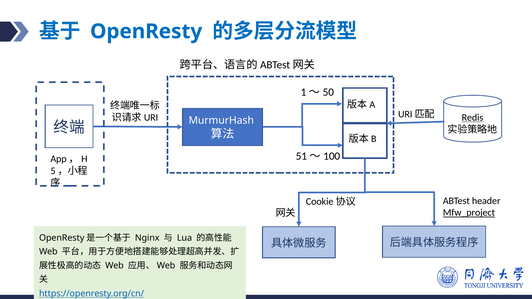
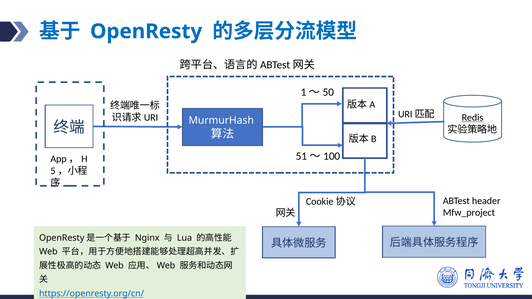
Mfw_project underline: present -> none (469, 213)
